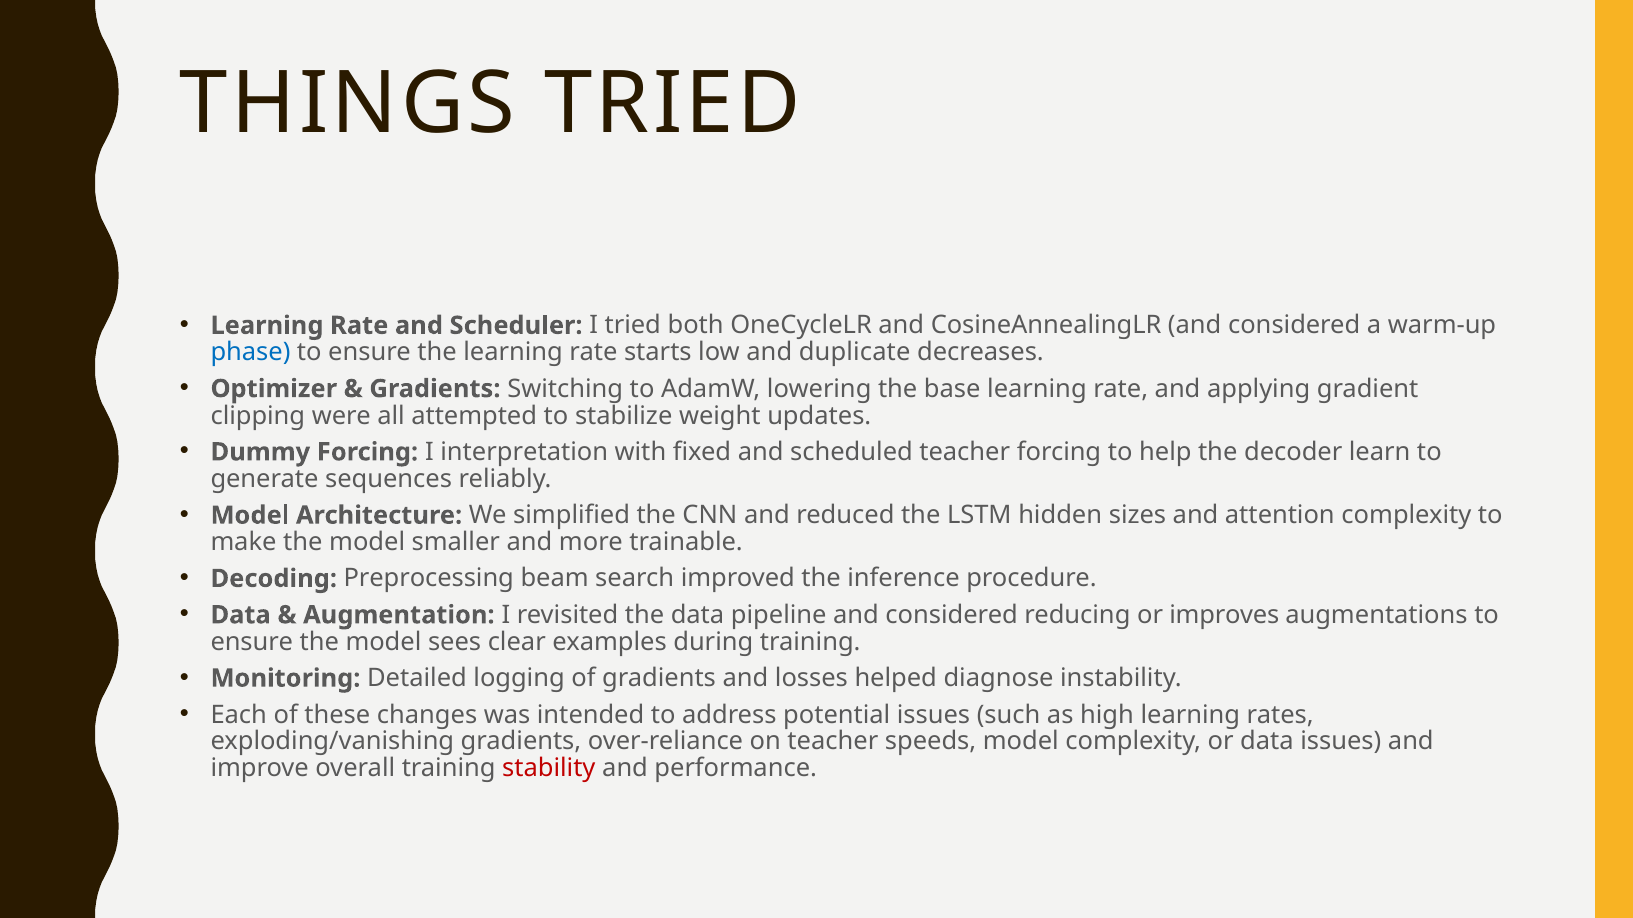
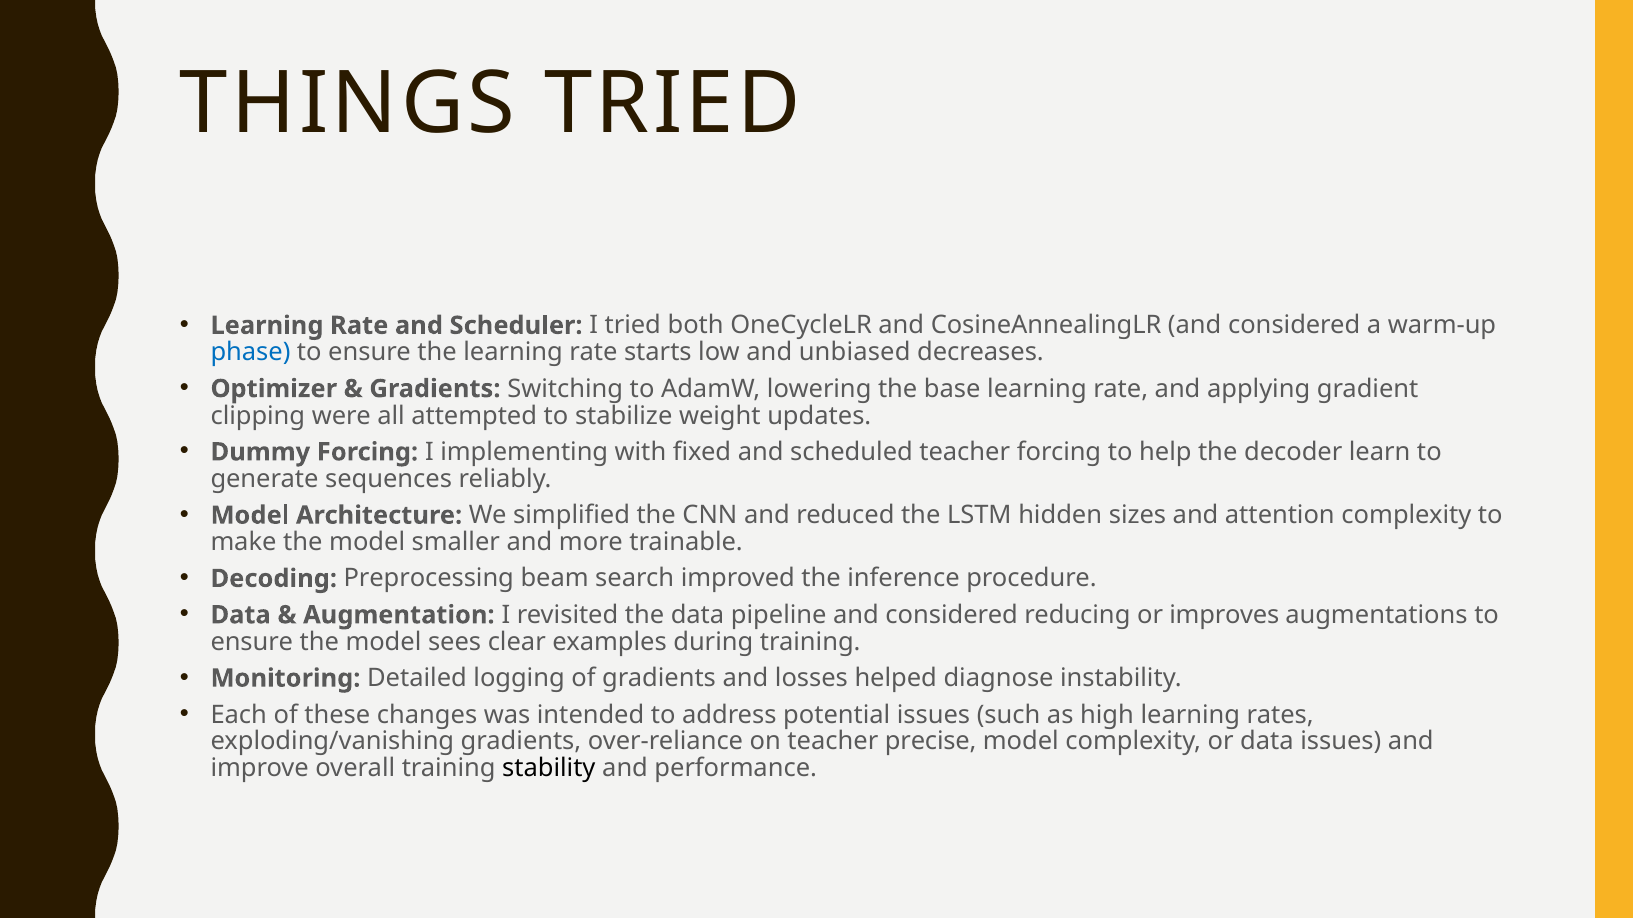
duplicate: duplicate -> unbiased (855, 353)
interpretation: interpretation -> implementing (524, 452)
speeds: speeds -> precise (931, 742)
stability colour: red -> black (549, 769)
